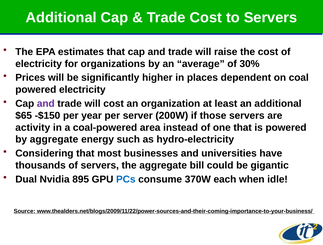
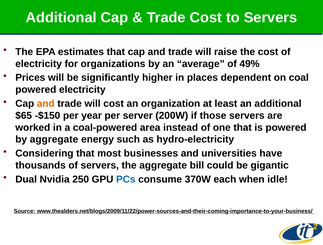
30%: 30% -> 49% (250, 64)
and colour: purple -> orange (46, 104)
activity: activity -> worked (33, 128)
895: 895 -> 250 (81, 179)
